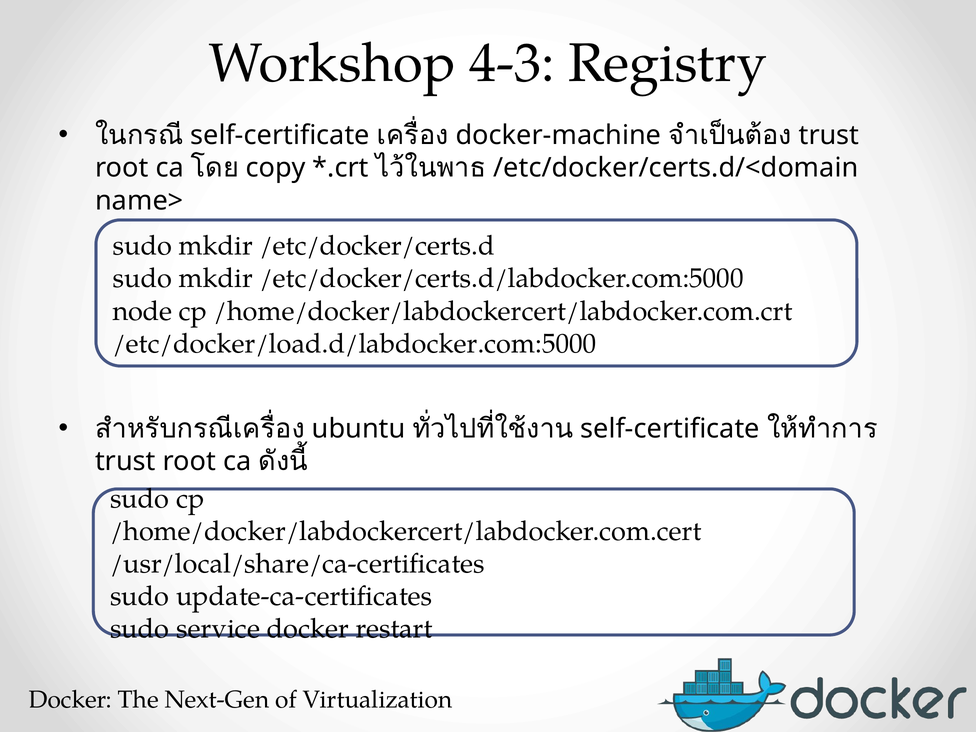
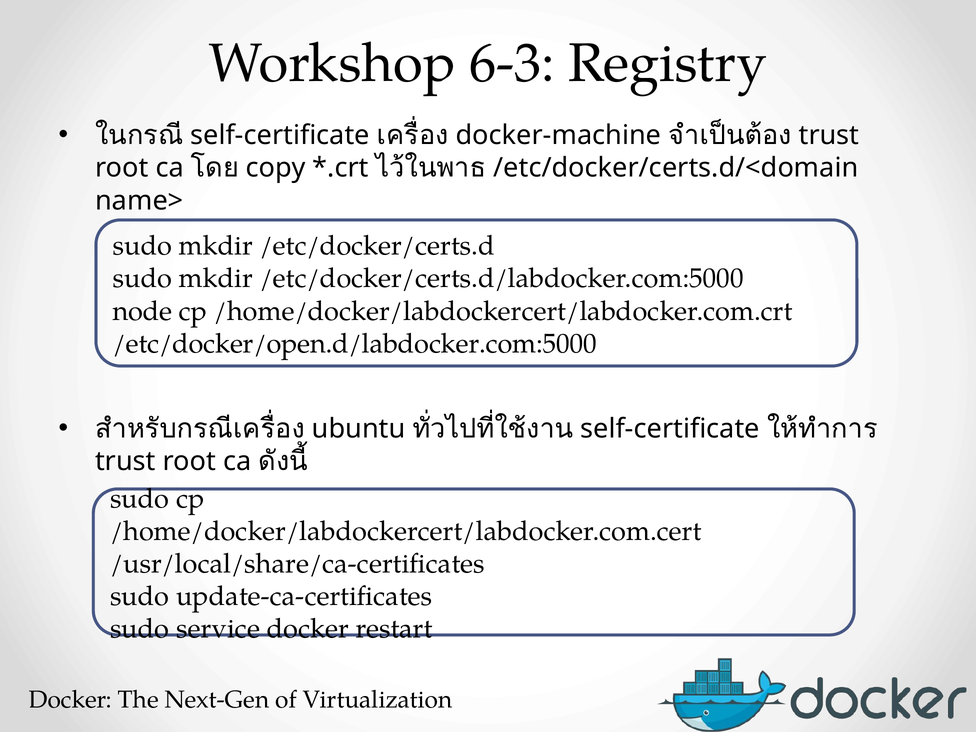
4-3: 4-3 -> 6-3 (512, 63)
/etc/docker/load.d/labdocker.com:5000: /etc/docker/load.d/labdocker.com:5000 -> /etc/docker/open.d/labdocker.com:5000 (355, 344)
